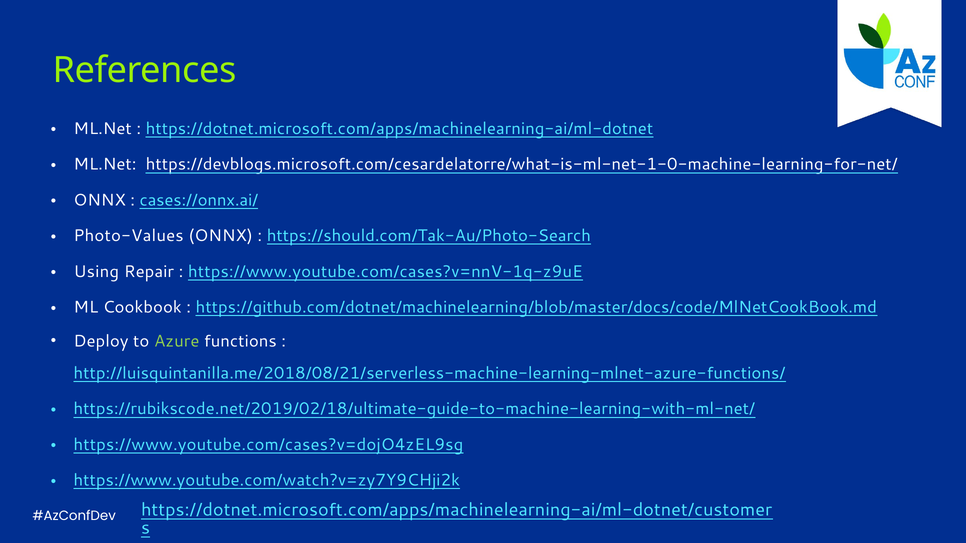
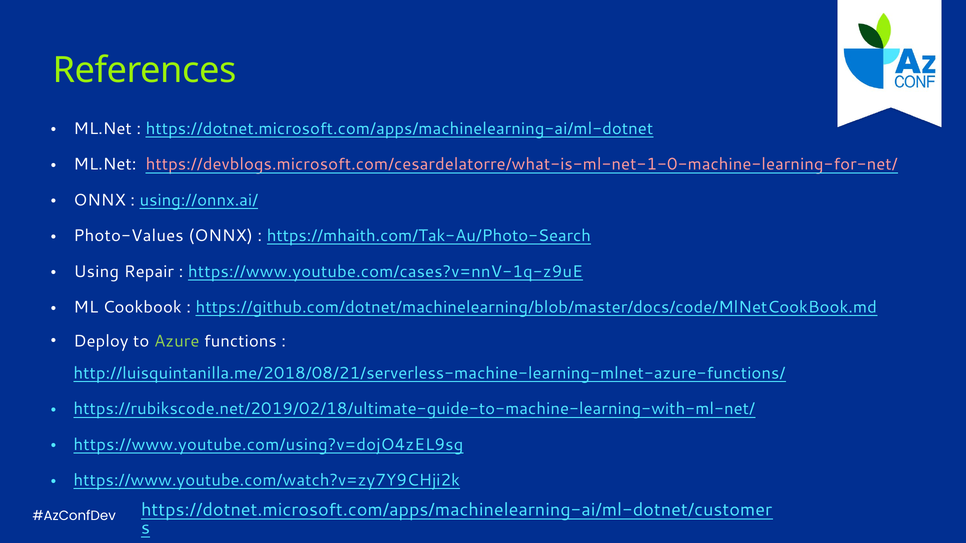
https://devblogs.microsoft.com/cesardelatorre/what-is-ml-net-1-0-machine-learning-for-net/ colour: white -> pink (522, 164)
cases://onnx.ai/: cases://onnx.ai/ -> using://onnx.ai/ (199, 200)
https://should.com/Tak-Au/Photo-Search: https://should.com/Tak-Au/Photo-Search -> https://mhaith.com/Tak-Au/Photo-Search (429, 236)
https://www.youtube.com/cases?v=dojO4zEL9sg: https://www.youtube.com/cases?v=dojO4zEL9sg -> https://www.youtube.com/using?v=dojO4zEL9sg (268, 445)
